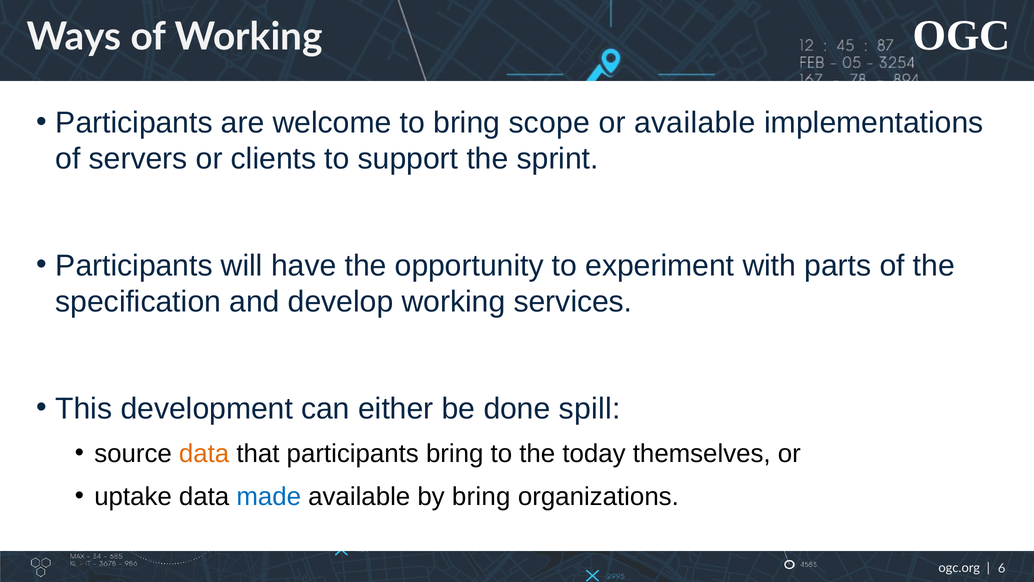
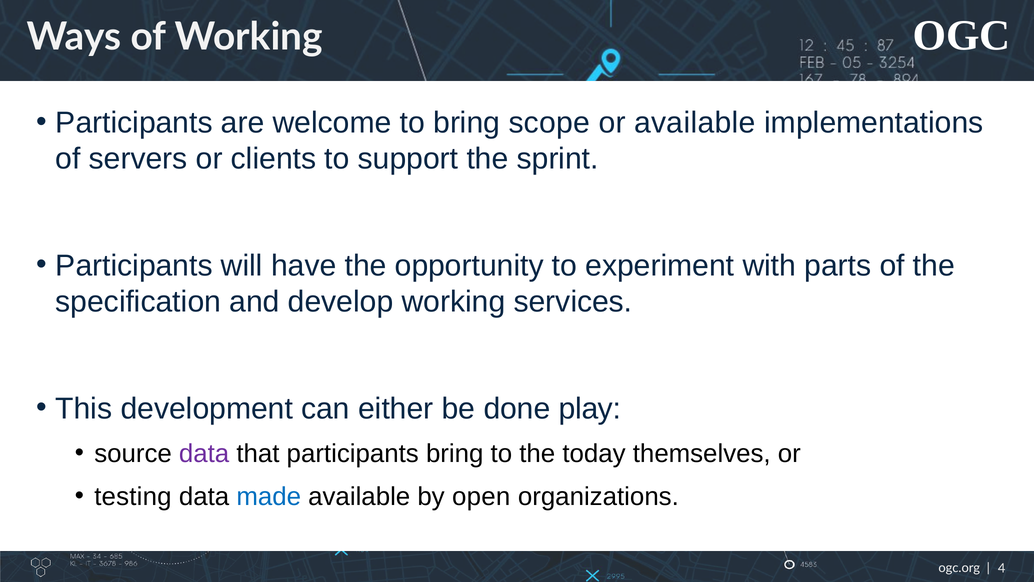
spill: spill -> play (590, 408)
data colour: orange -> purple (204, 453)
uptake: uptake -> testing (133, 496)
by bring: bring -> open (481, 496)
6: 6 -> 4 (1002, 568)
